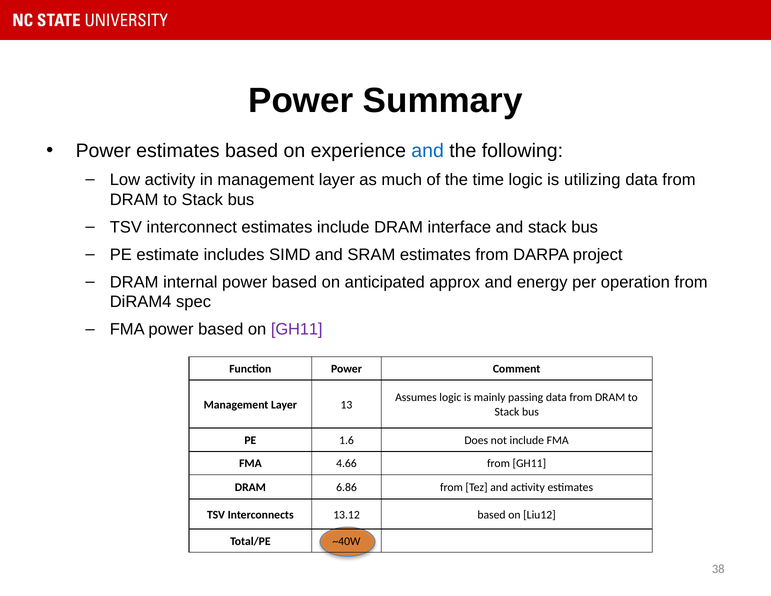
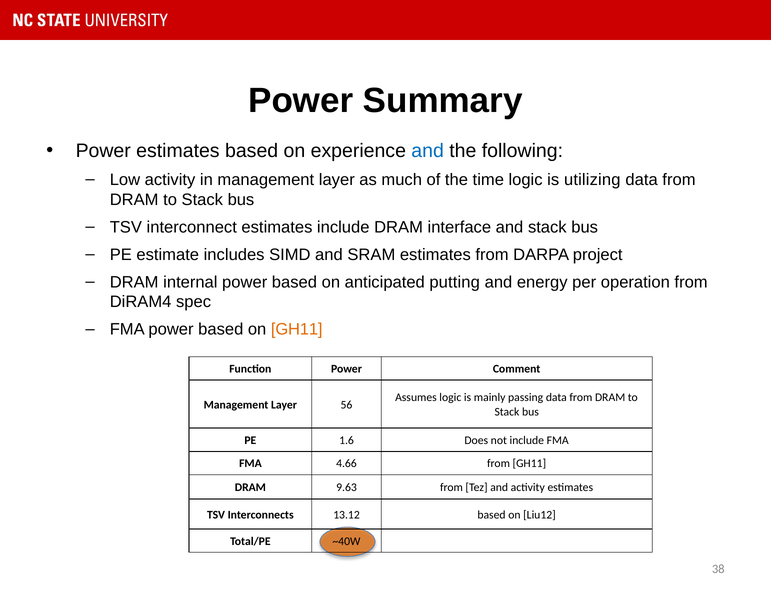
approx: approx -> putting (455, 282)
GH11 colour: purple -> orange (297, 329)
13: 13 -> 56 (346, 404)
6.86: 6.86 -> 9.63 (346, 487)
